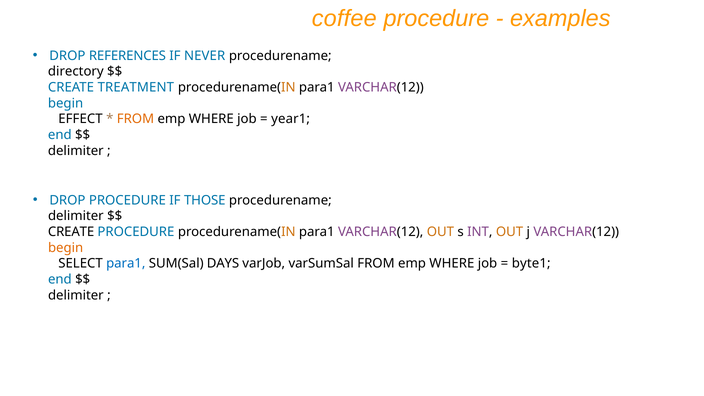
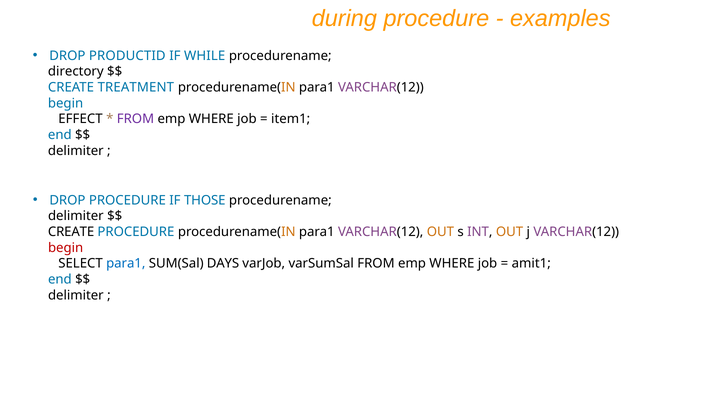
coffee: coffee -> during (344, 18)
REFERENCES: REFERENCES -> PRODUCTID (127, 56)
NEVER: NEVER -> WHILE (205, 56)
FROM colour: orange -> purple (135, 119)
year1: year1 -> item1 (291, 119)
begin colour: orange -> red (66, 248)
byte1: byte1 -> amit1 (531, 264)
